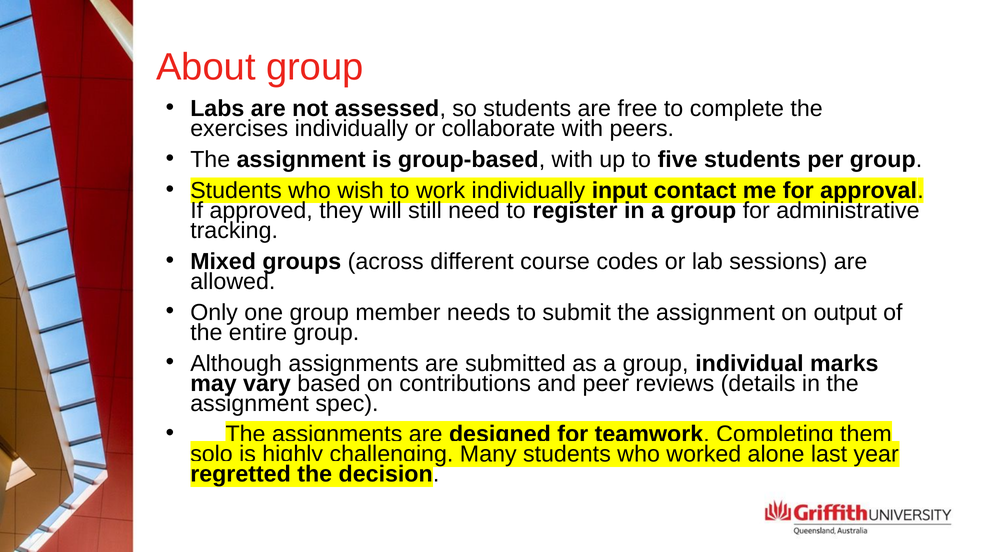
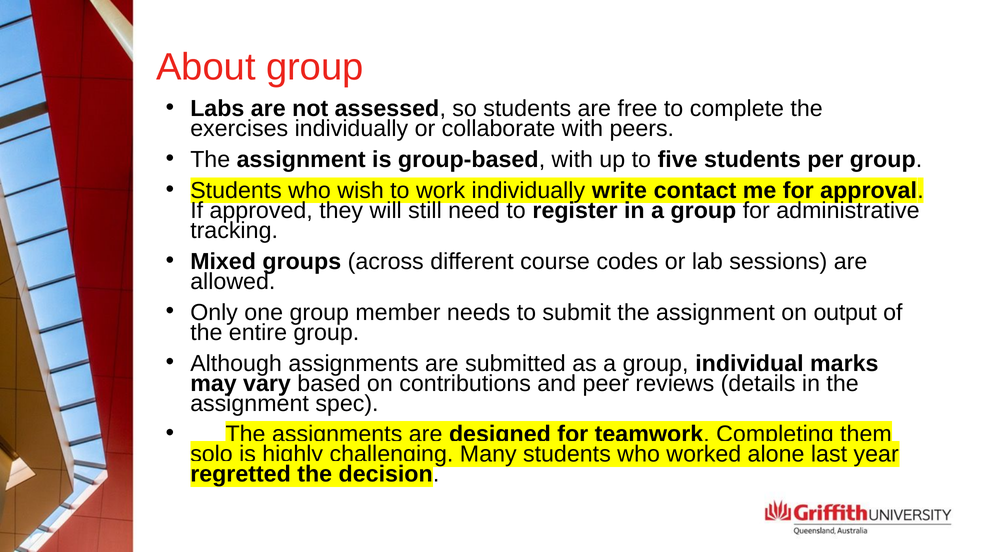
input: input -> write (619, 191)
